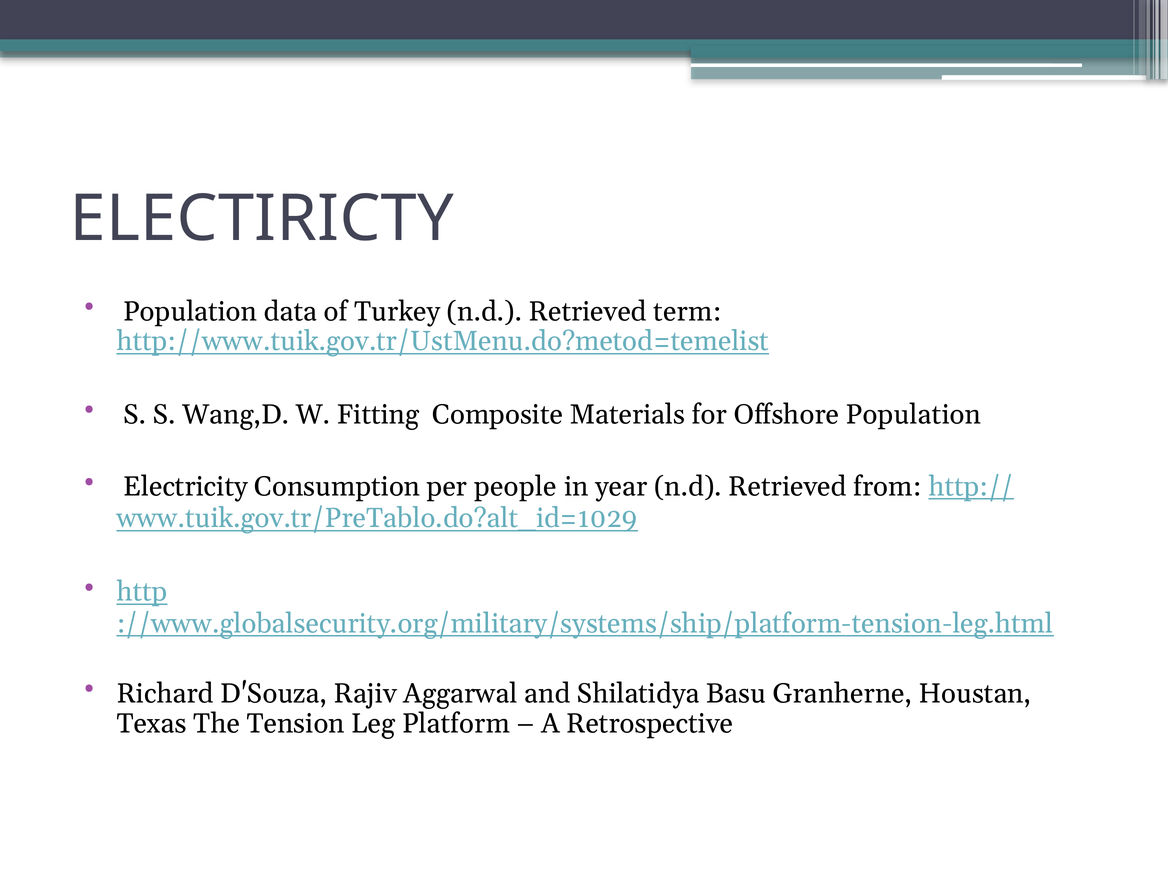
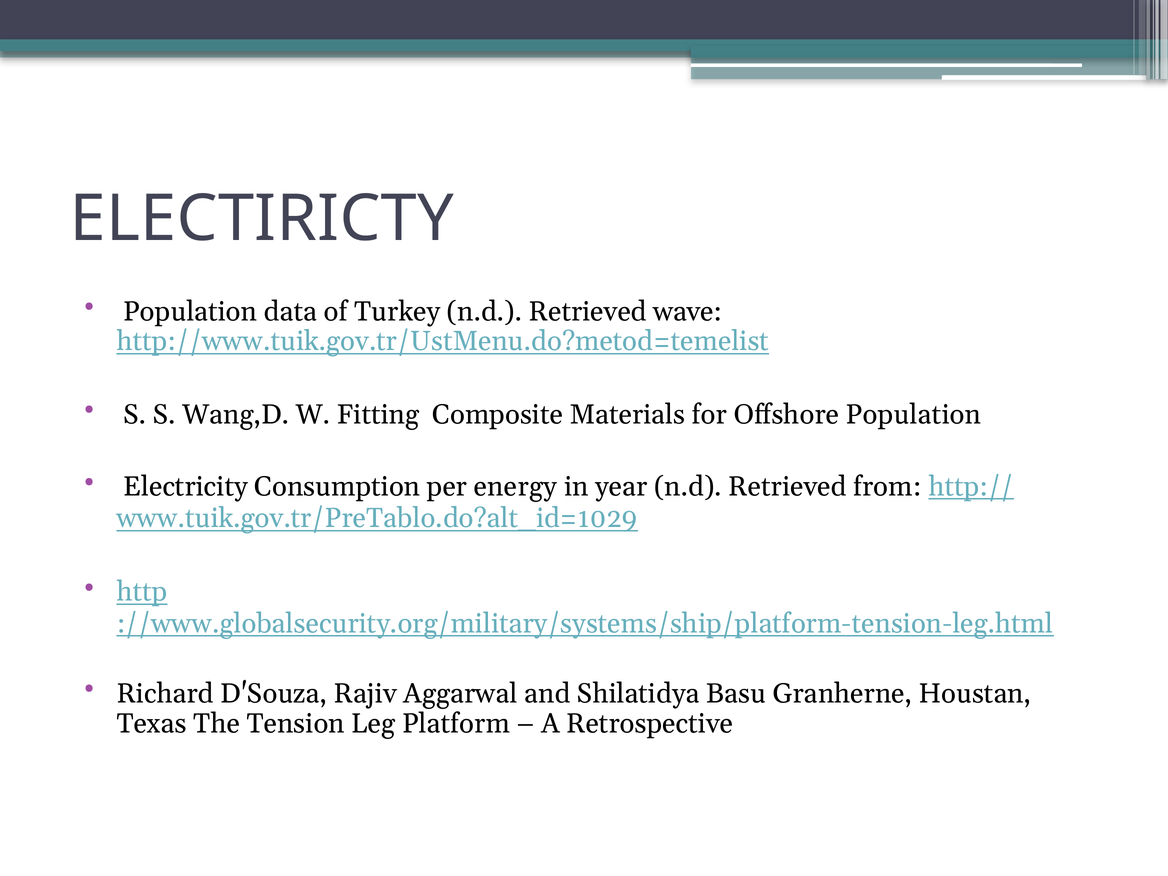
term: term -> wave (688, 312)
people: people -> energy (515, 487)
